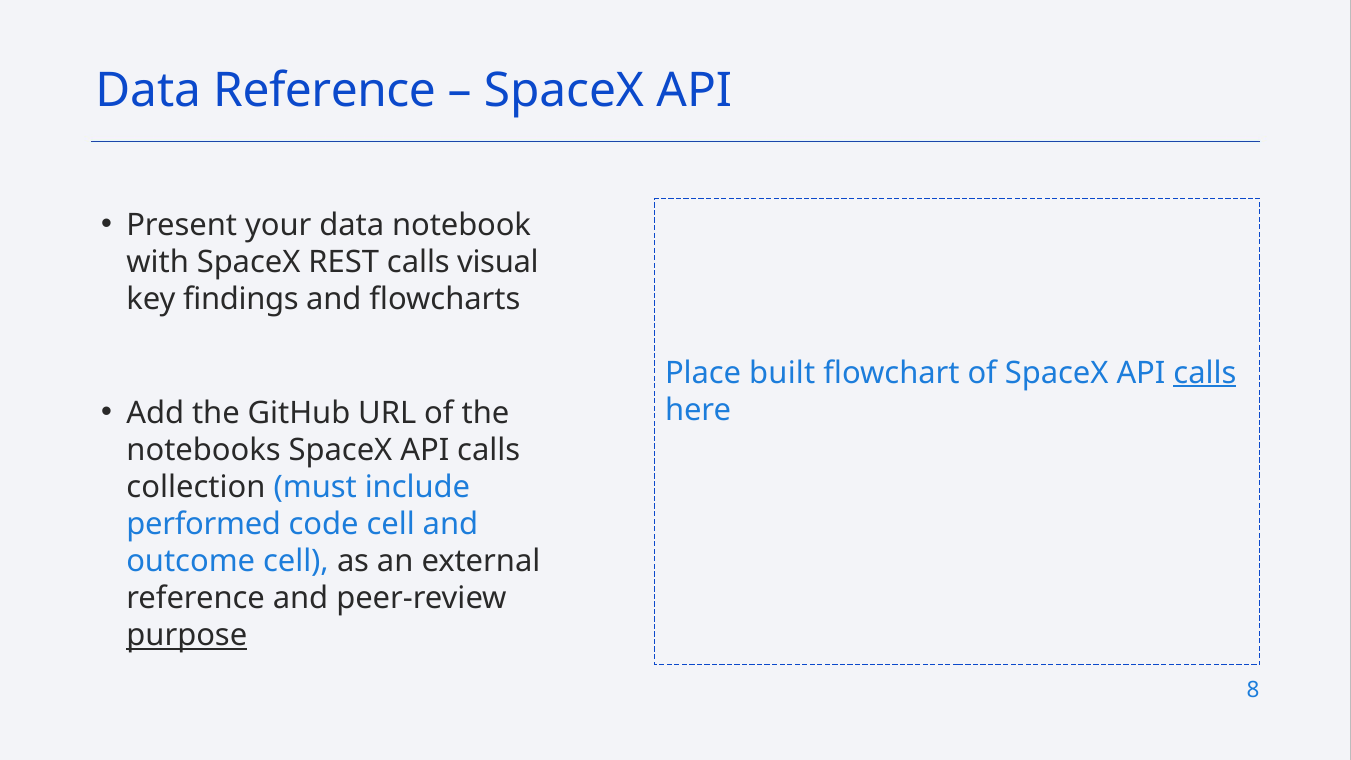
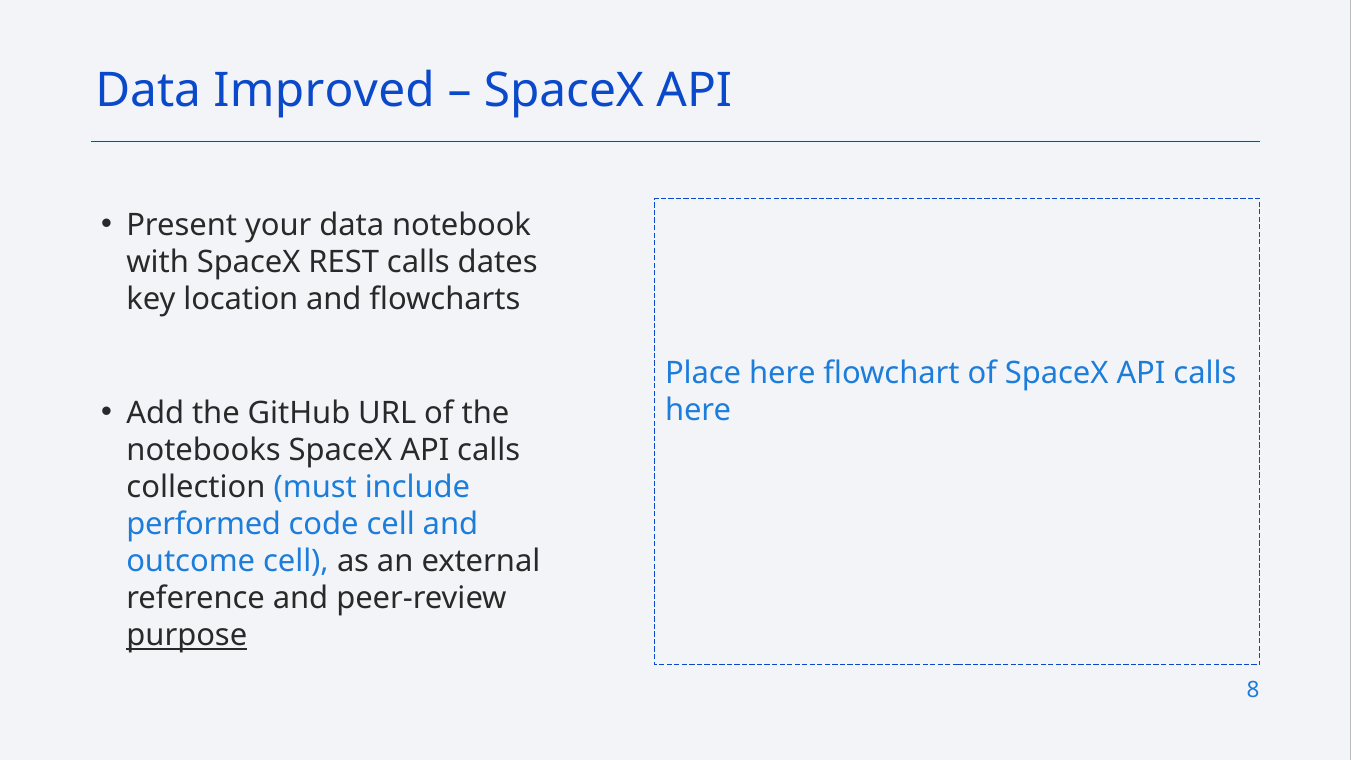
Data Reference: Reference -> Improved (324, 90)
visual: visual -> dates (498, 262)
findings: findings -> location (241, 299)
Place built: built -> here (782, 373)
calls underline: present -> none (1205, 373)
